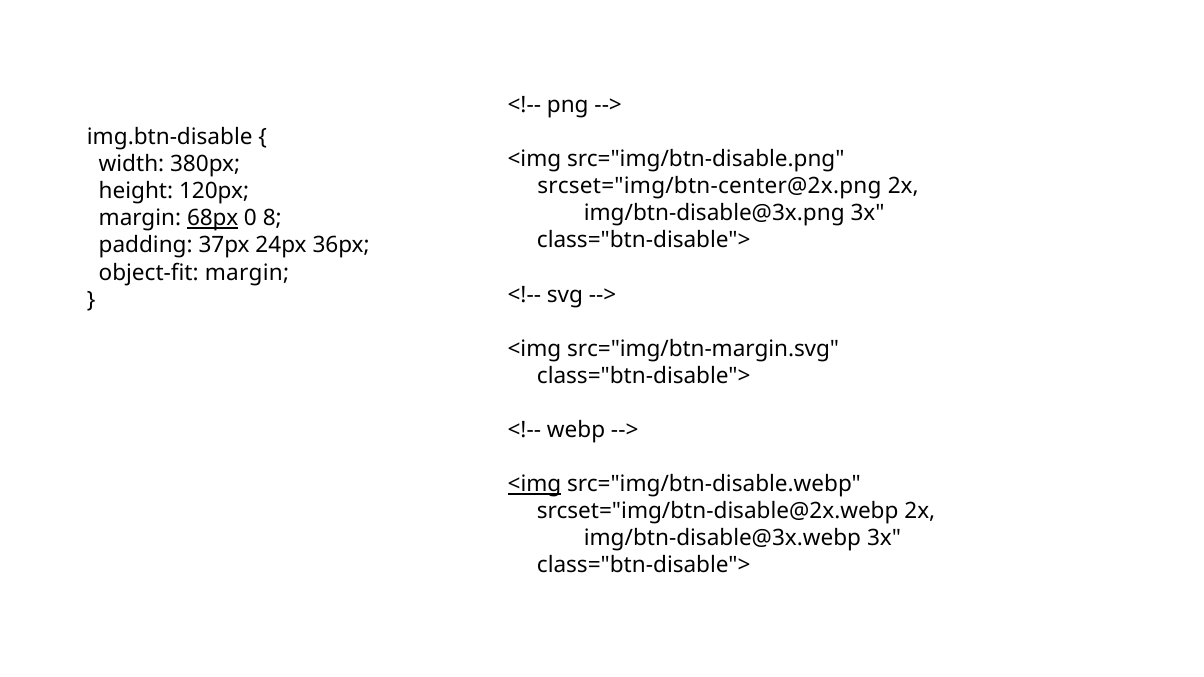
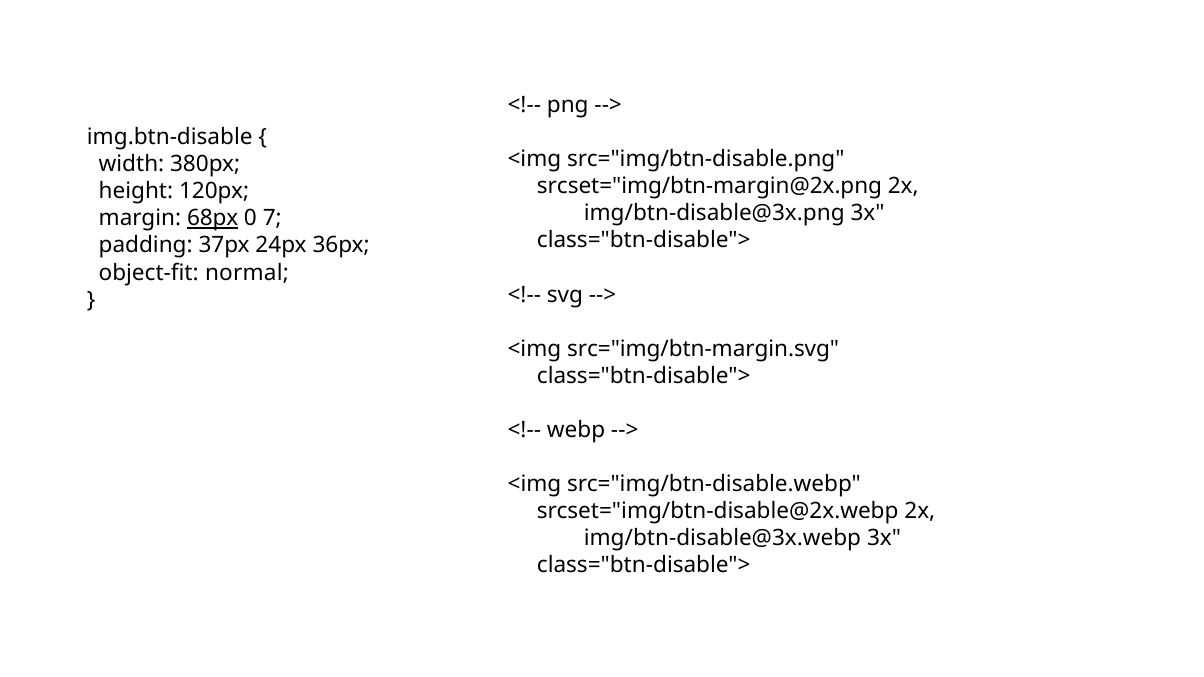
srcset="img/btn-center@2x.png: srcset="img/btn-center@2x.png -> srcset="img/btn-margin@2x.png (710, 186)
8: 8 -> 7 (272, 219)
object-fit margin: margin -> normal (247, 273)
<img underline: present -> none (534, 484)
